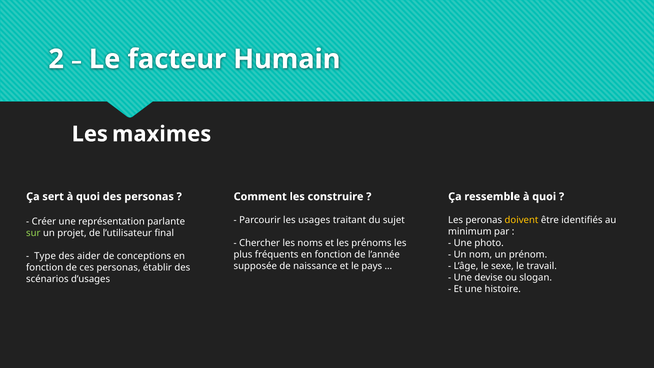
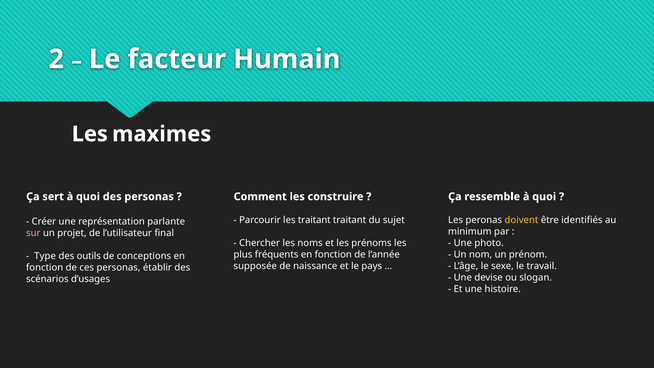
les usages: usages -> traitant (314, 220)
sur colour: light green -> pink (33, 233)
aider: aider -> outils (89, 256)
